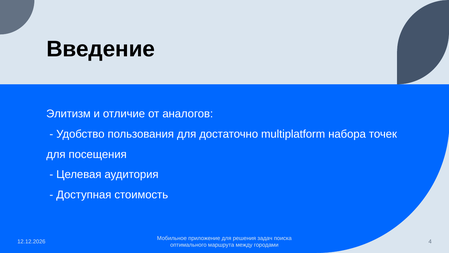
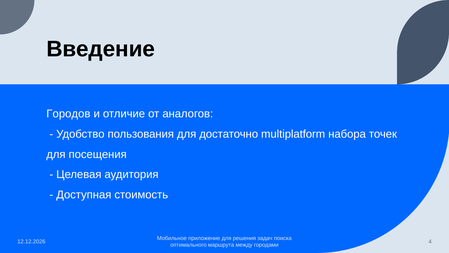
Элитизм: Элитизм -> Городов (68, 114)
